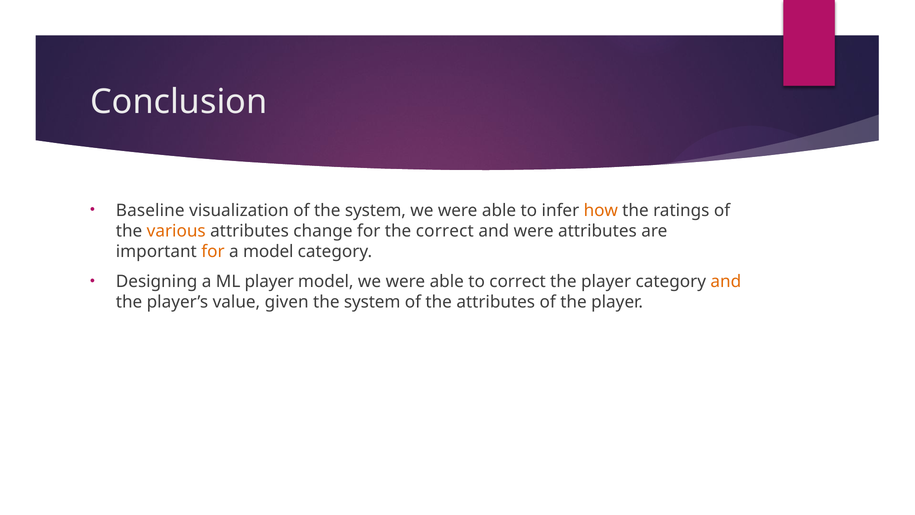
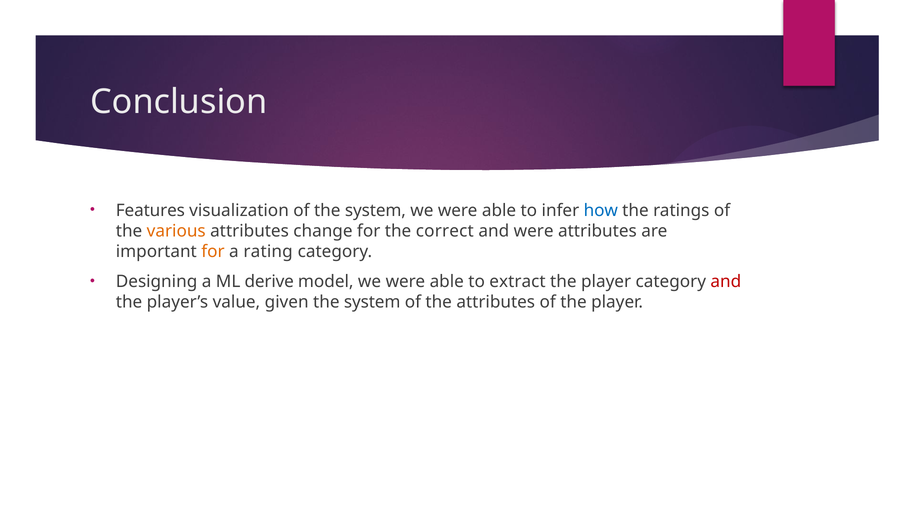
Baseline: Baseline -> Features (150, 210)
how colour: orange -> blue (601, 210)
a model: model -> rating (268, 251)
ML player: player -> derive (269, 282)
to correct: correct -> extract (517, 282)
and colour: orange -> red (726, 282)
